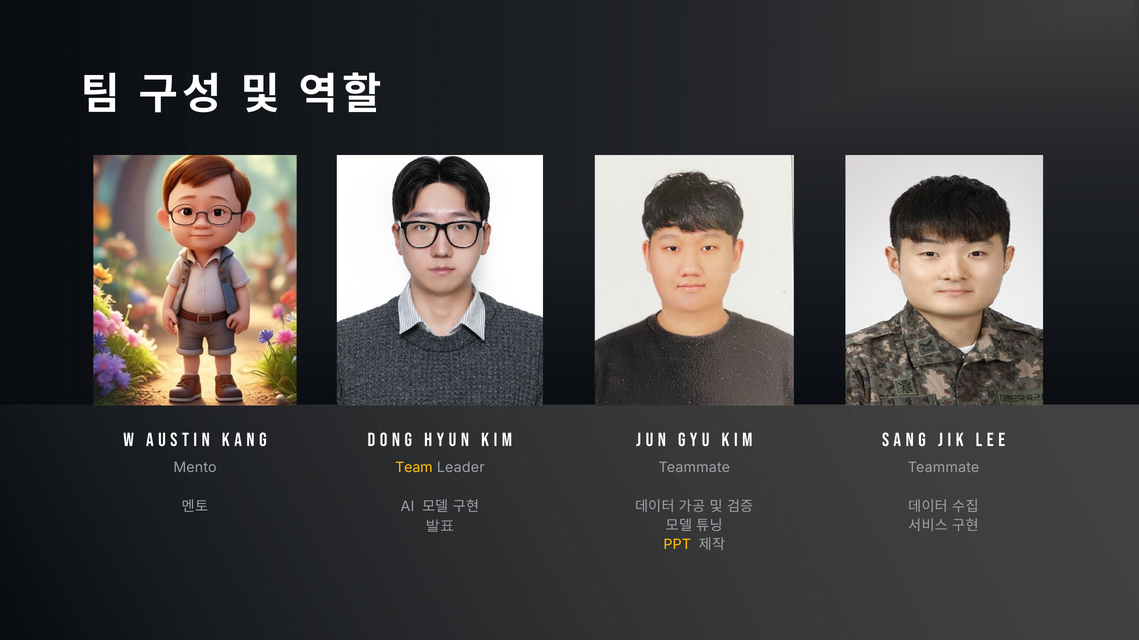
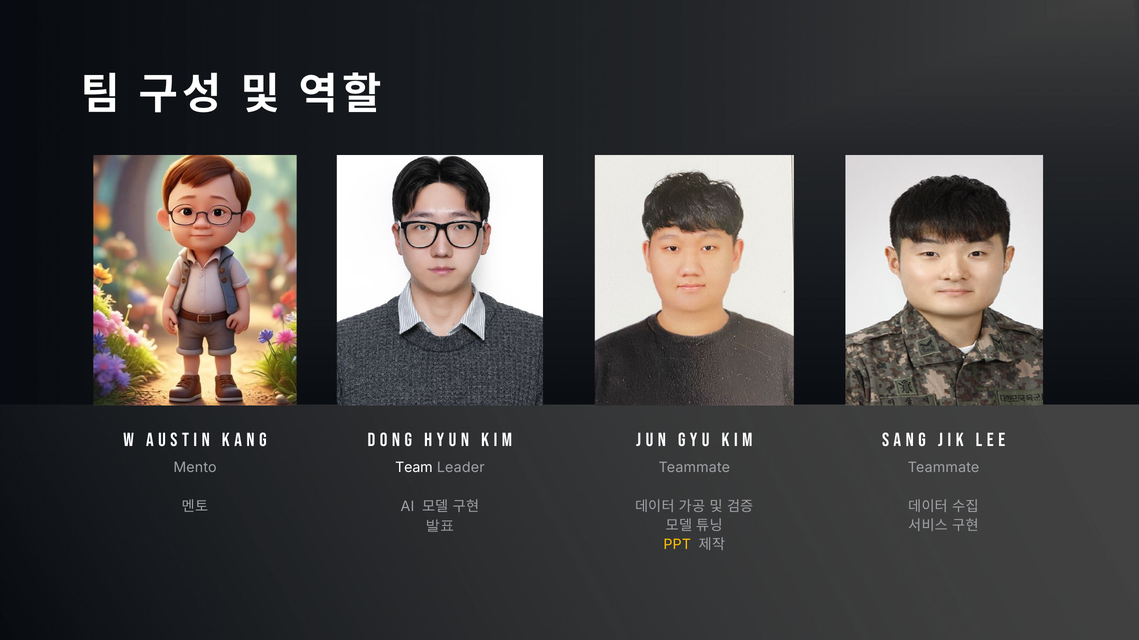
Team colour: yellow -> white (414, 468)
